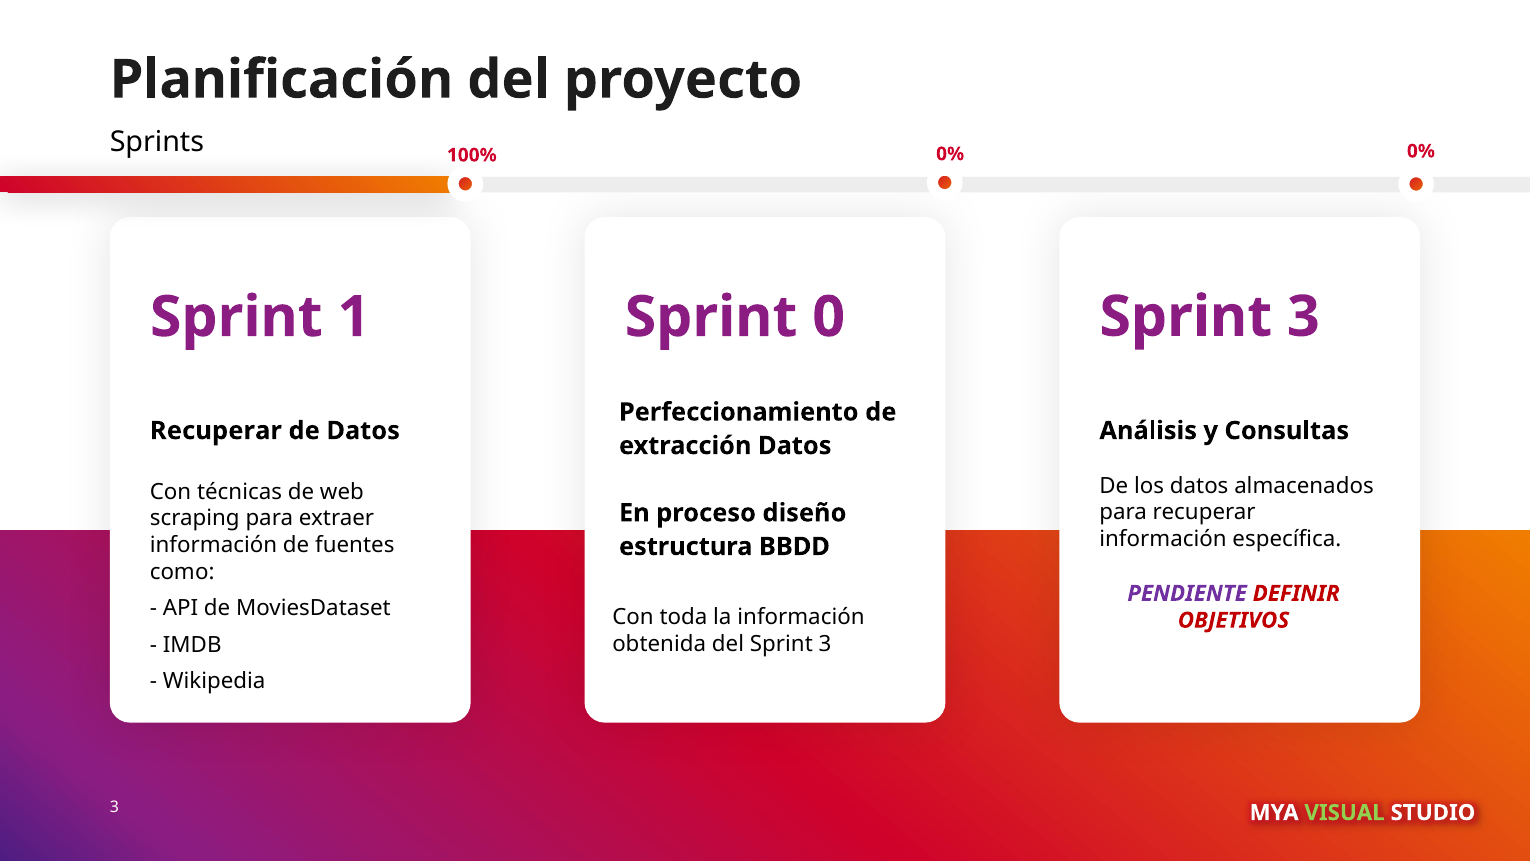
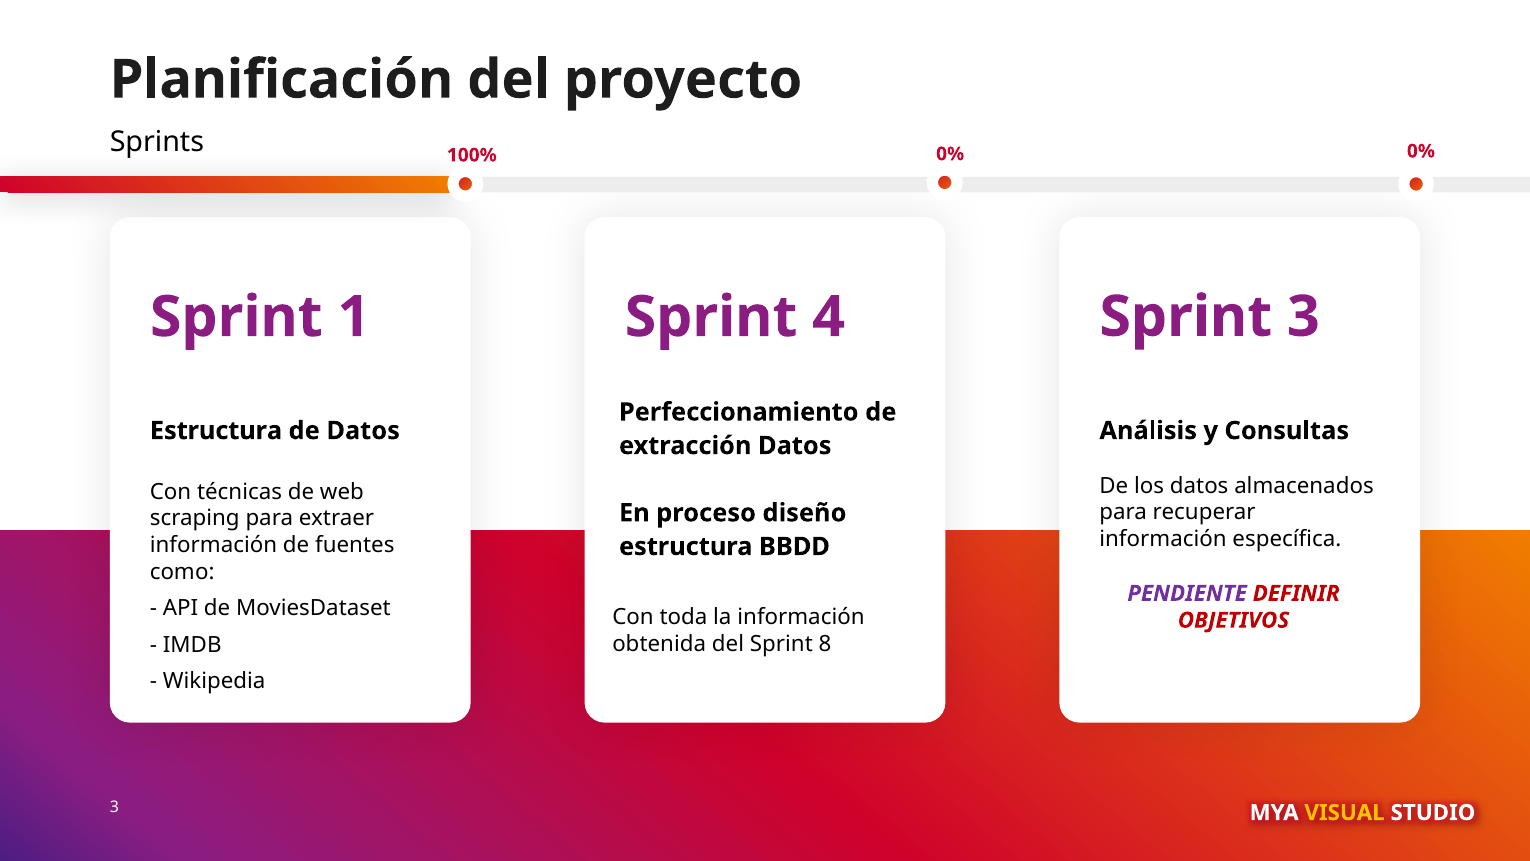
0: 0 -> 4 (829, 317)
Recuperar: Recuperar -> Estructura (216, 431)
del Sprint 3: 3 -> 8 (825, 644)
VISUAL colour: light green -> yellow (1345, 812)
